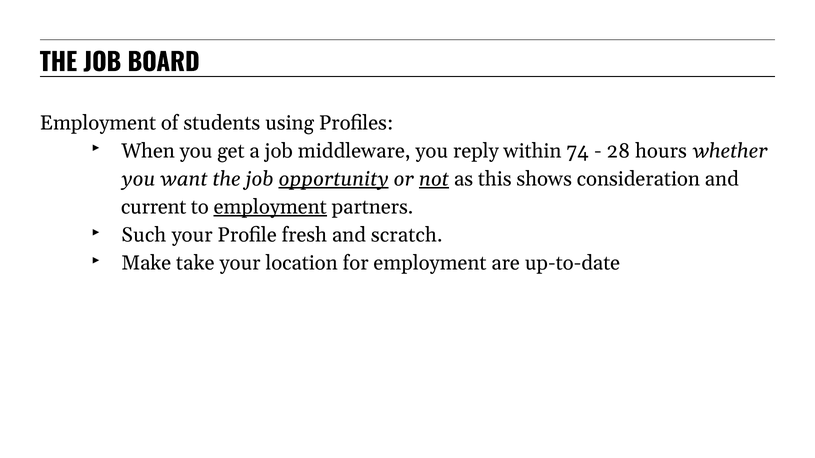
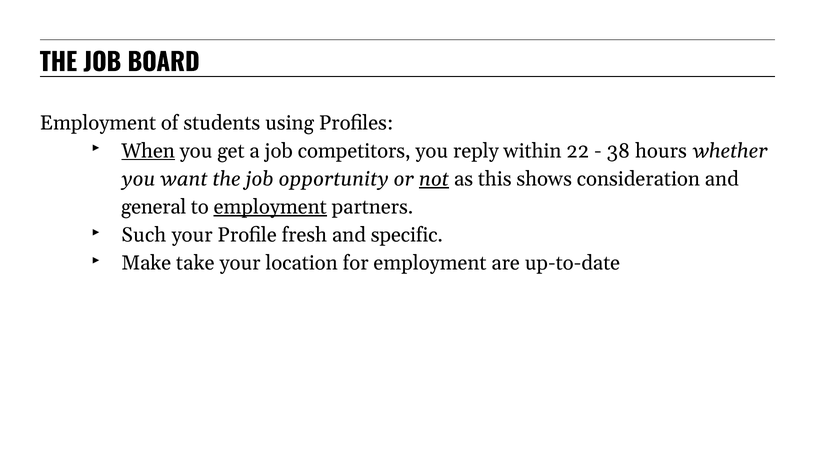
When underline: none -> present (148, 151)
middleware: middleware -> competitors (354, 151)
74: 74 -> 22 (578, 151)
28: 28 -> 38 (618, 151)
opportunity underline: present -> none (334, 179)
current: current -> general (154, 207)
scratch: scratch -> specific (407, 235)
